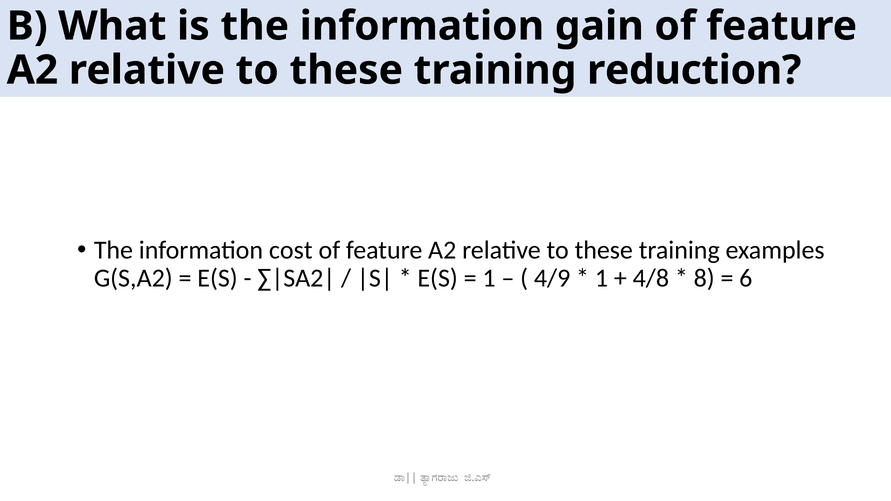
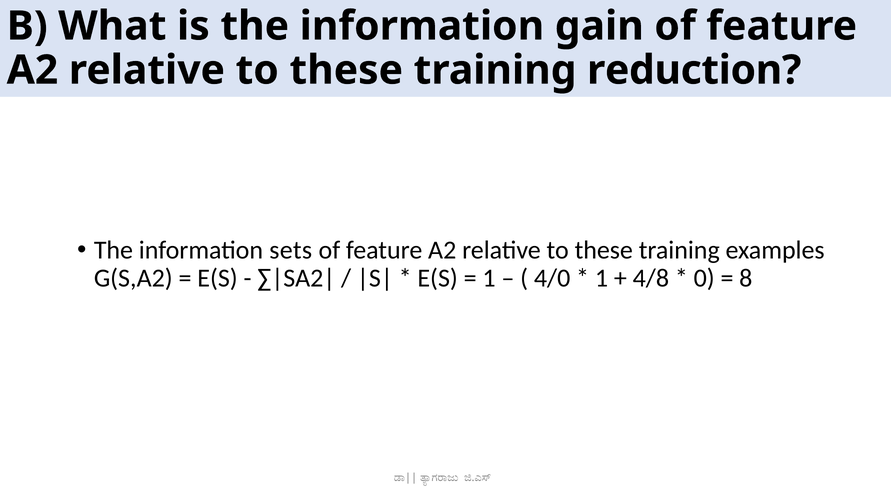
cost: cost -> sets (291, 250)
4/9: 4/9 -> 4/0 (552, 278)
8: 8 -> 0 (704, 278)
6: 6 -> 8 (746, 278)
